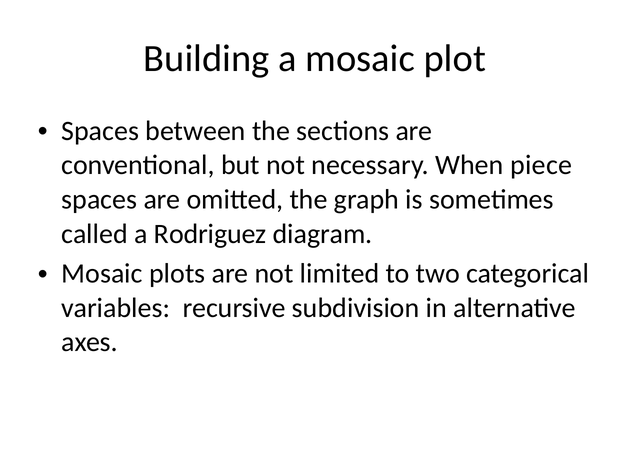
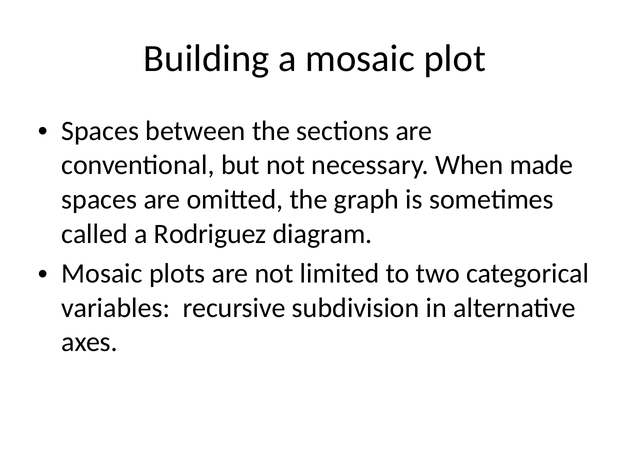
piece: piece -> made (541, 165)
